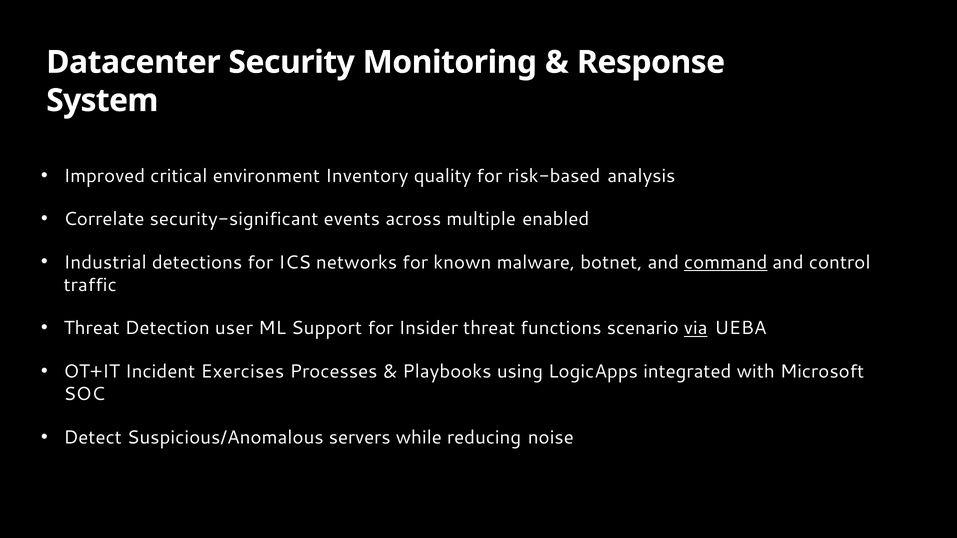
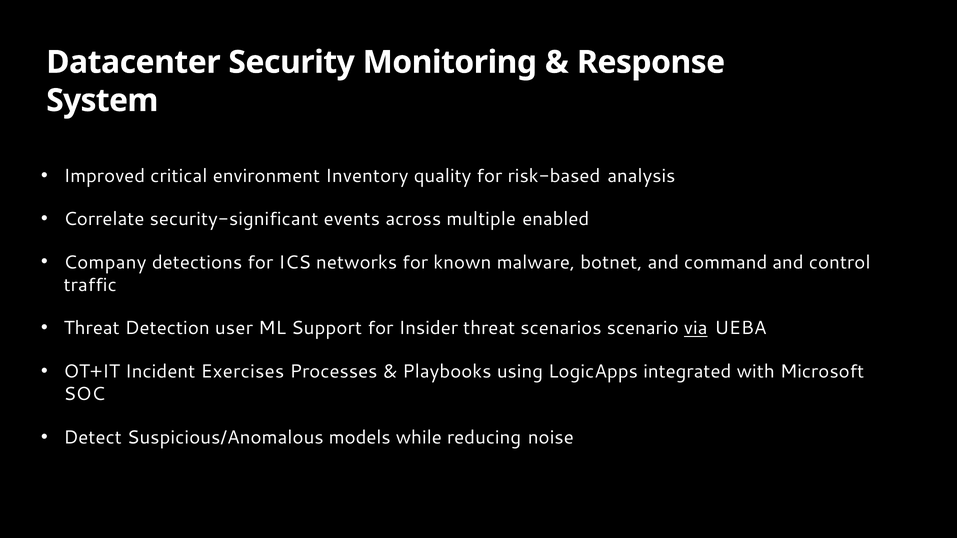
Industrial: Industrial -> Company (105, 262)
command underline: present -> none (726, 262)
functions: functions -> scenarios (561, 328)
servers: servers -> models (360, 438)
